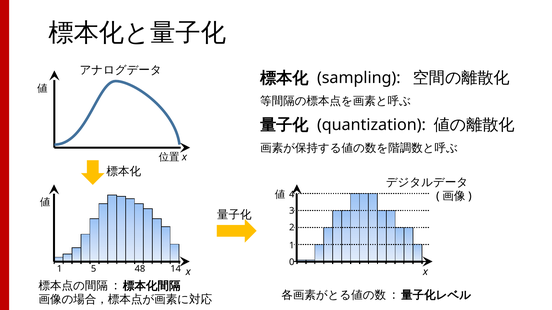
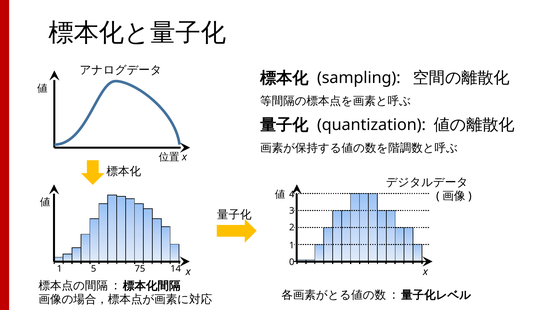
48: 48 -> 75 (140, 269)
